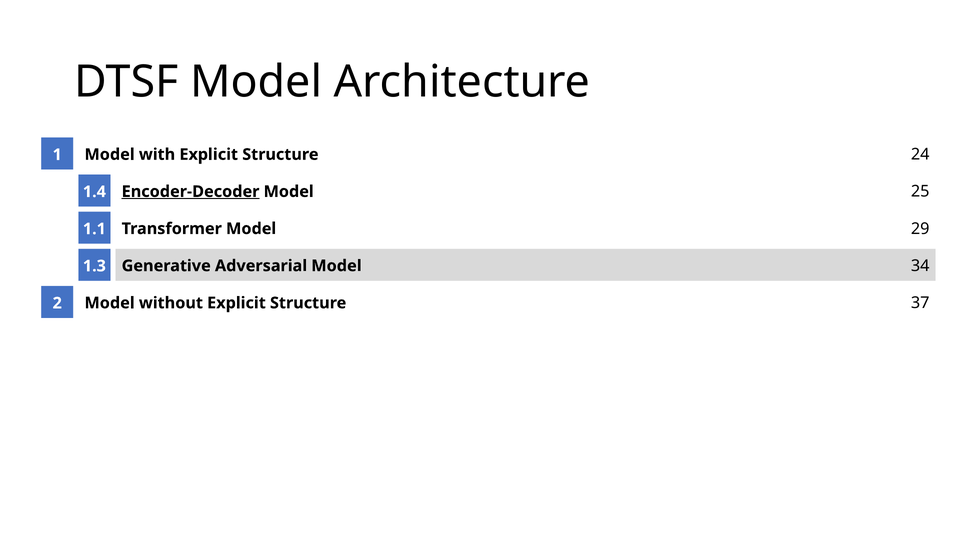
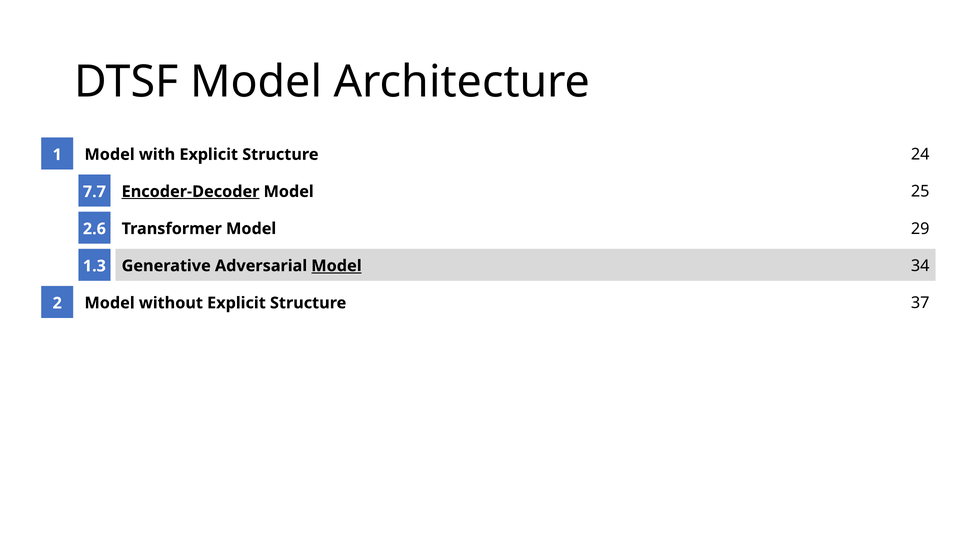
1.4: 1.4 -> 7.7 (94, 192)
1.1: 1.1 -> 2.6 (94, 229)
Model underline: none -> present (336, 266)
